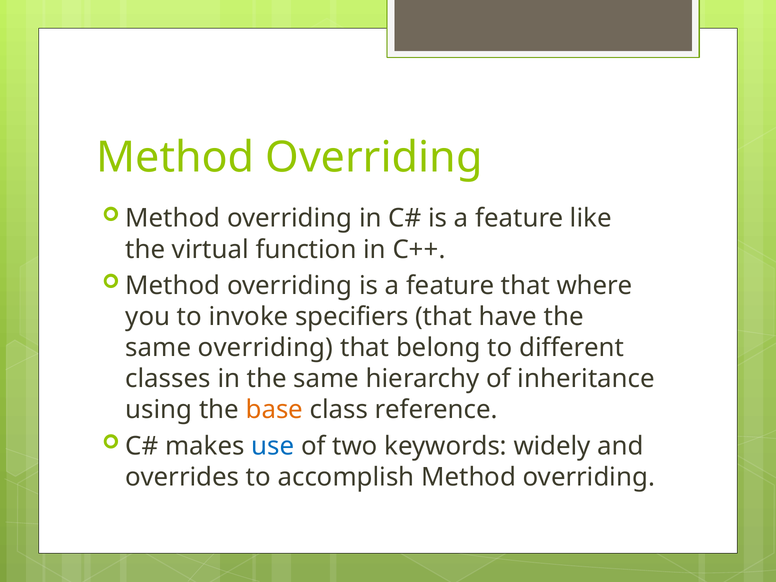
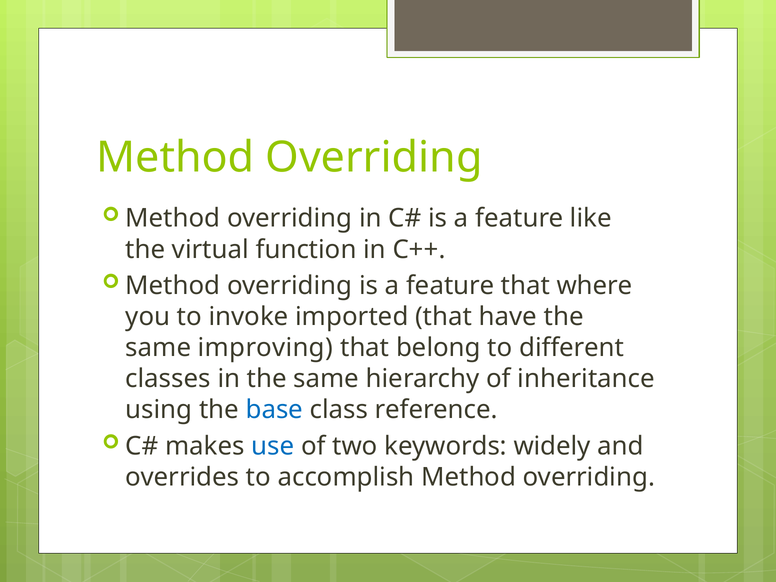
specifiers: specifiers -> imported (352, 317)
same overriding: overriding -> improving (265, 348)
base colour: orange -> blue (274, 410)
